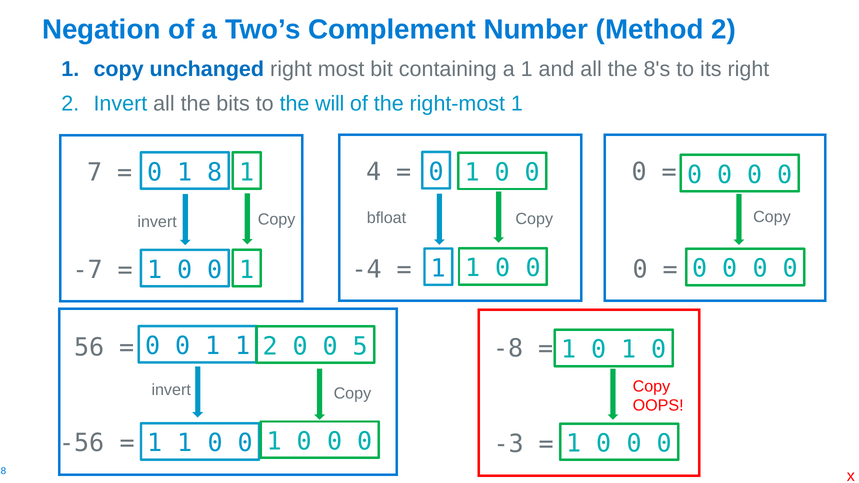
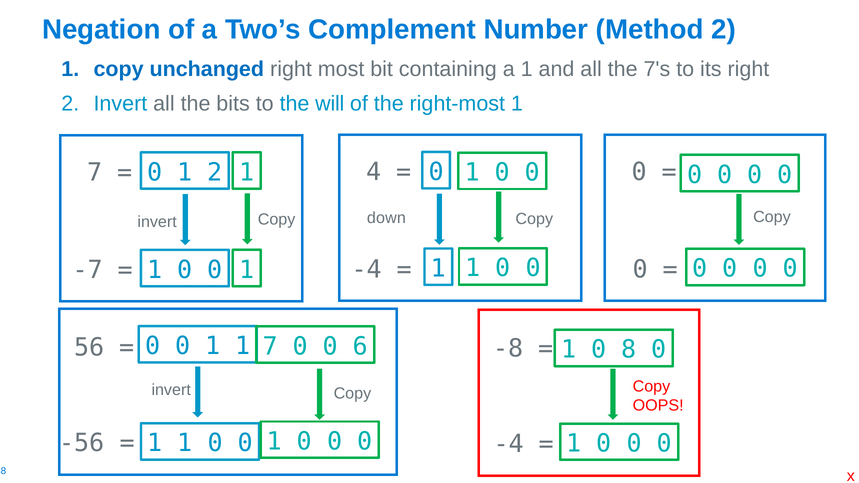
8's: 8's -> 7's (657, 69)
1 8: 8 -> 2 (215, 172)
bfloat: bfloat -> down (386, 218)
1 1 2: 2 -> 7 (270, 346)
5: 5 -> 6 (360, 346)
1: 1 -> 8 (629, 350)
-3: -3 -> -4 (509, 444)
